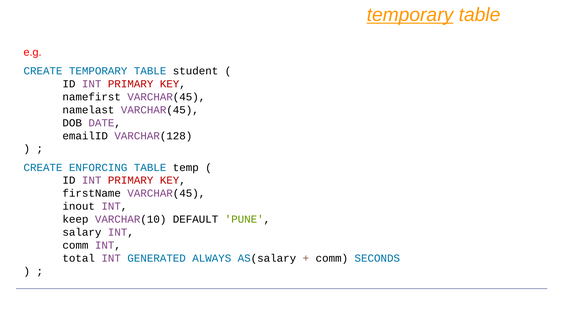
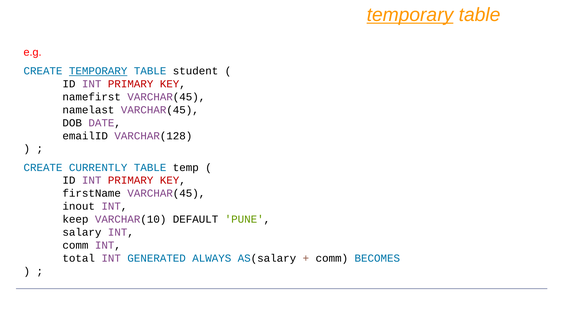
TEMPORARY underline: none -> present (98, 71)
ENFORCING: ENFORCING -> CURRENTLY (98, 168)
SECONDS: SECONDS -> BECOMES (377, 259)
